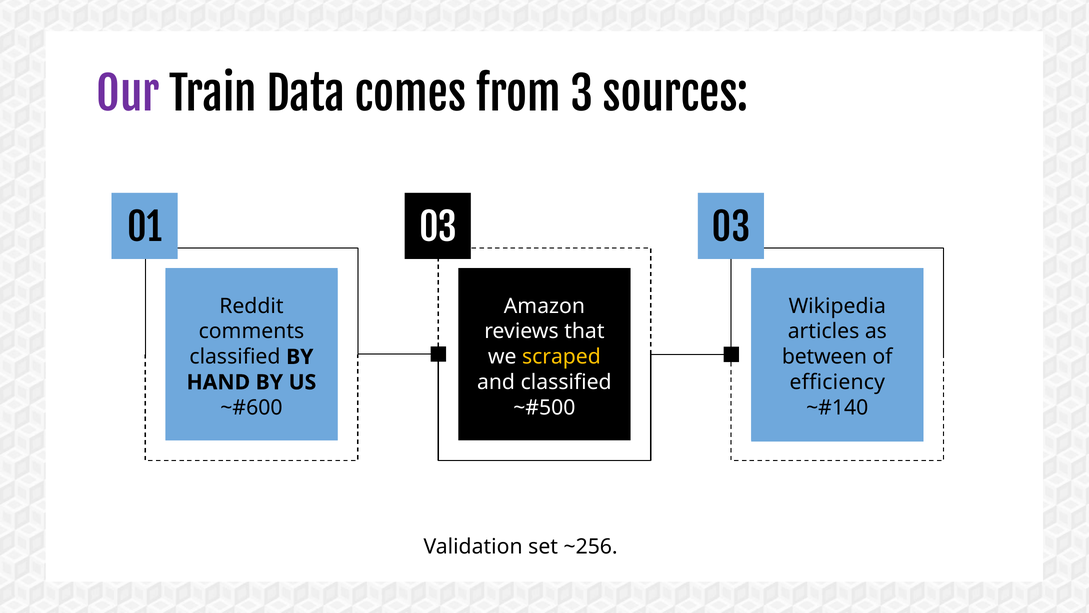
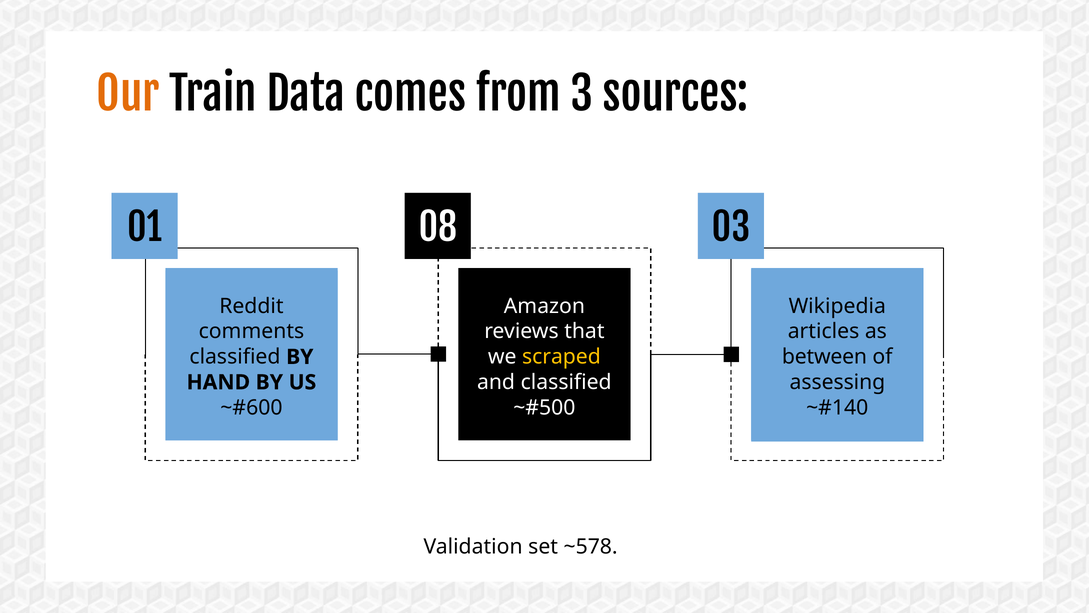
Our colour: purple -> orange (128, 96)
01 03: 03 -> 08 (438, 228)
efficiency: efficiency -> assessing (837, 382)
~256: ~256 -> ~578 (591, 546)
